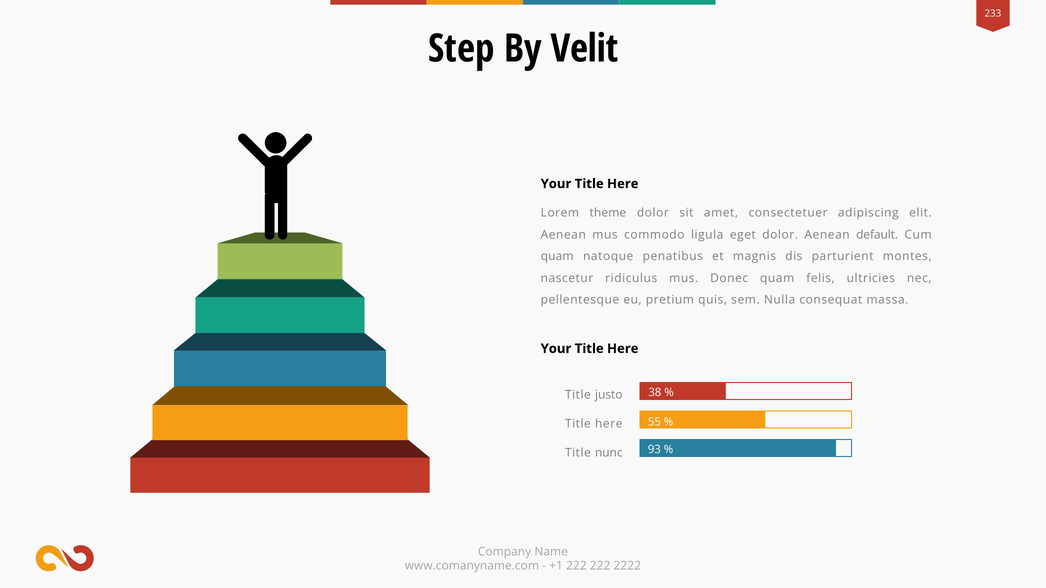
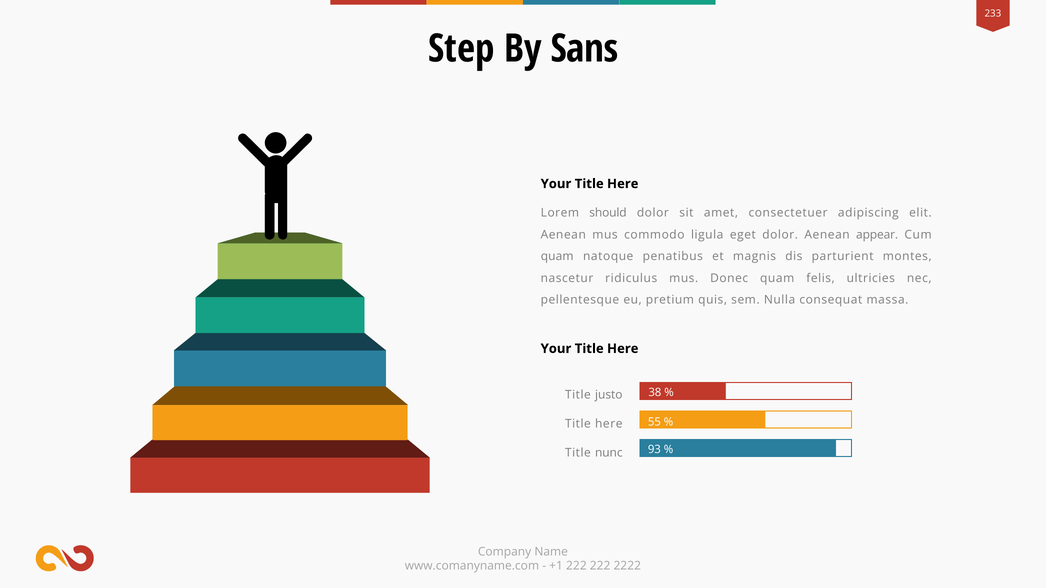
Velit: Velit -> Sans (585, 49)
theme: theme -> should (608, 213)
default: default -> appear (877, 235)
